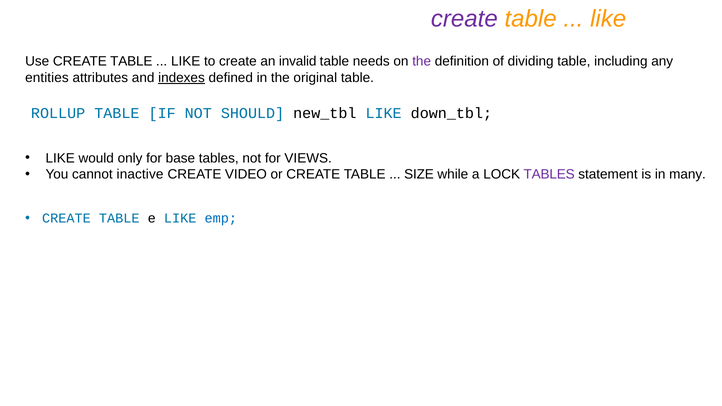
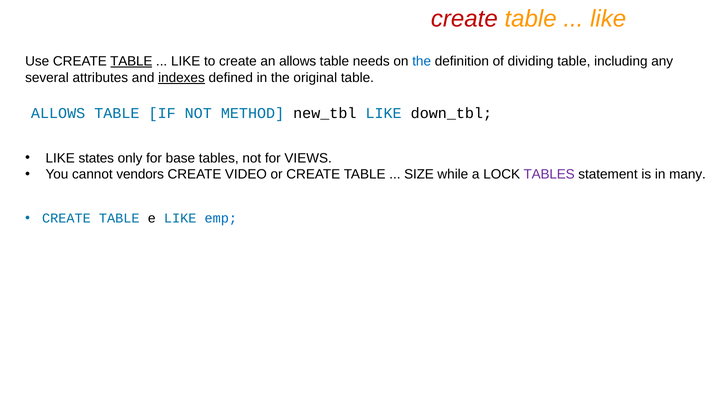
create colour: purple -> red (464, 19)
TABLE underline: none -> present (131, 61)
an invalid: invalid -> allows (298, 61)
the colour: purple -> blue (422, 61)
entities: entities -> several (47, 78)
ROLLUP: ROLLUP -> ALLOWS (58, 113)
SHOULD: SHOULD -> METHOD (253, 113)
would: would -> states (96, 158)
inactive: inactive -> vendors (140, 174)
